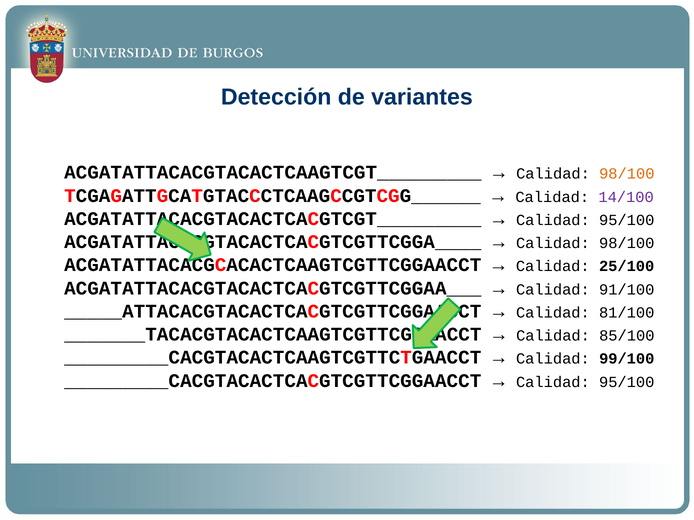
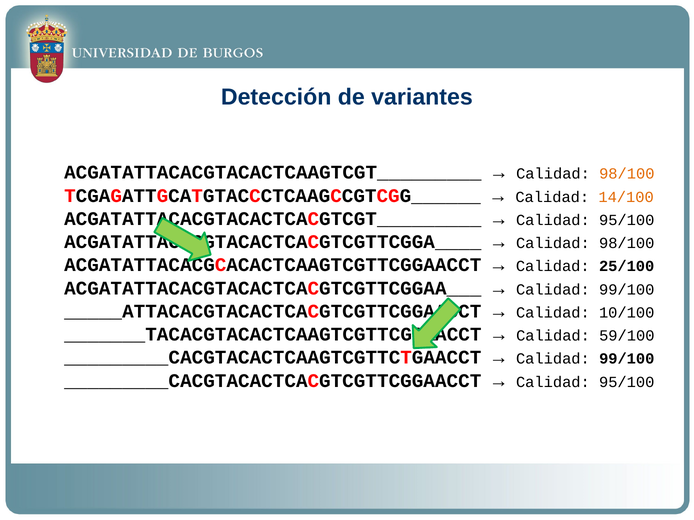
14/100 colour: purple -> orange (626, 197)
91/100: 91/100 -> 99/100 (627, 290)
81/100: 81/100 -> 10/100 (627, 313)
85/100: 85/100 -> 59/100 (627, 336)
